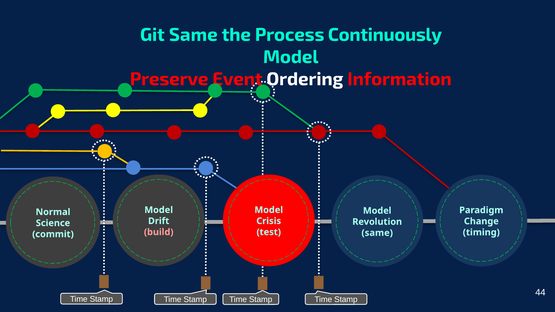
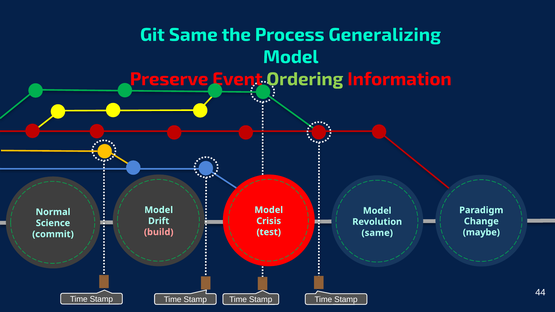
Continuously: Continuously -> Generalizing (385, 35)
Ordering colour: white -> light green (305, 79)
timing: timing -> maybe (481, 232)
